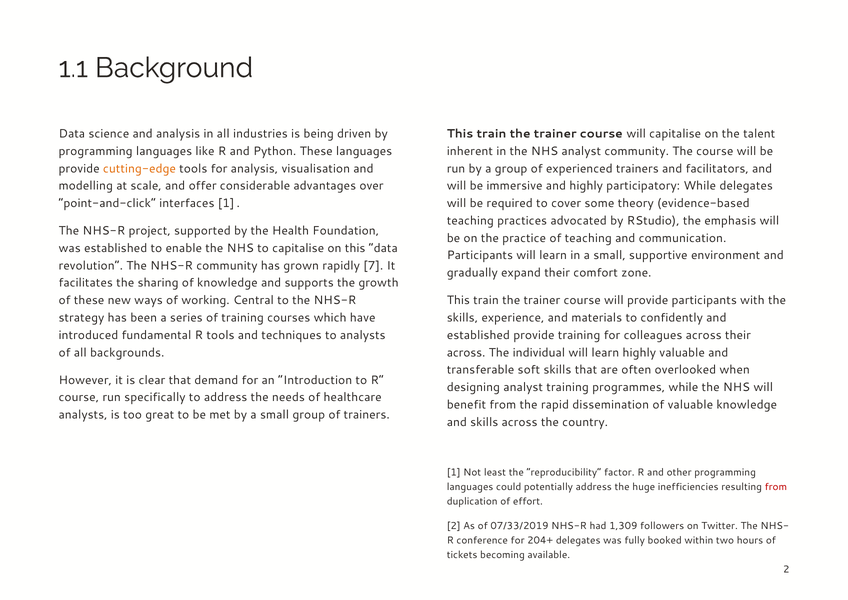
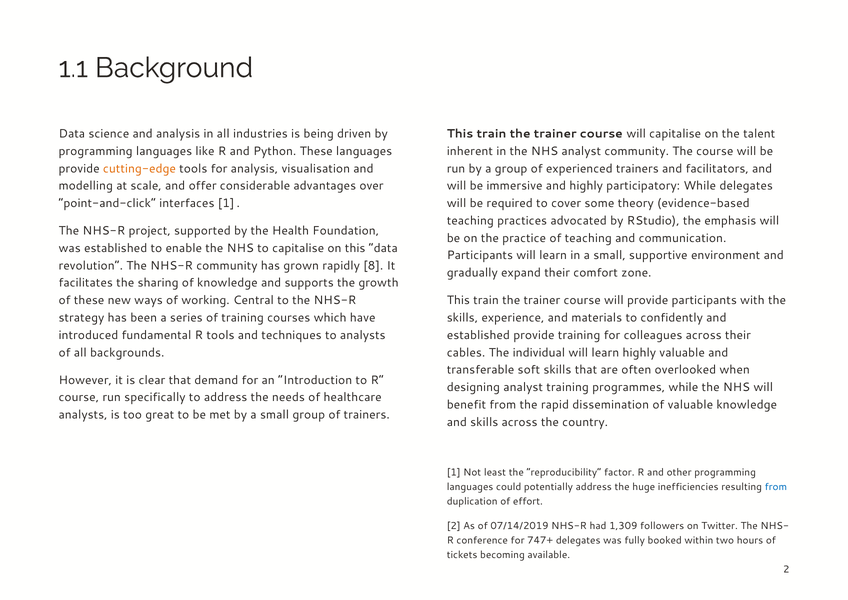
7: 7 -> 8 (373, 265)
across: across -> cables (466, 352)
from colour: red -> blue (776, 487)
07/33/2019: 07/33/2019 -> 07/14/2019 (519, 526)
204+: 204+ -> 747+ (540, 540)
